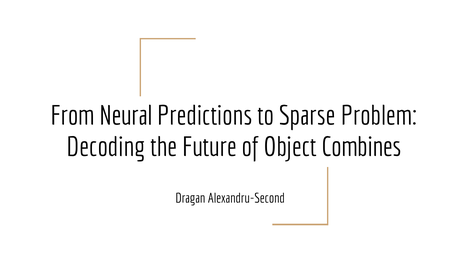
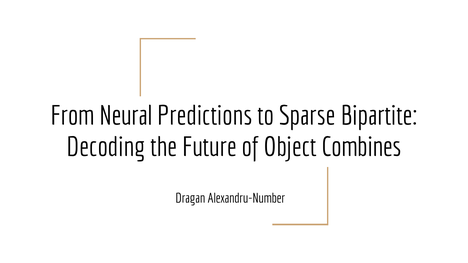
Problem: Problem -> Bipartite (379, 116)
Alexandru-Second: Alexandru-Second -> Alexandru-Number (246, 199)
